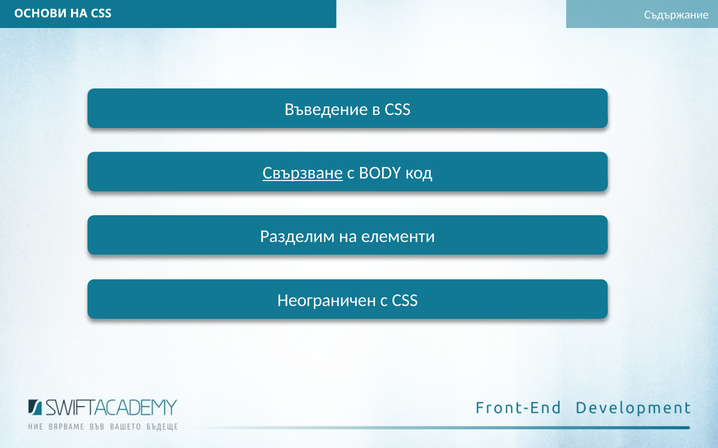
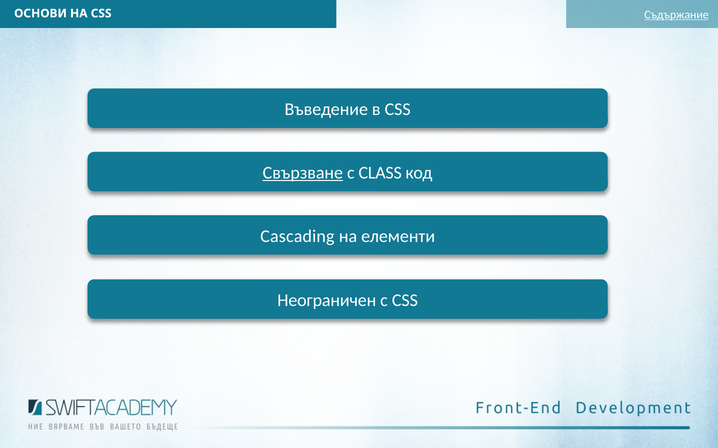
Съдържание underline: none -> present (677, 15)
BODY: BODY -> CLASS (380, 173)
Разделим: Разделим -> Cascading (297, 237)
